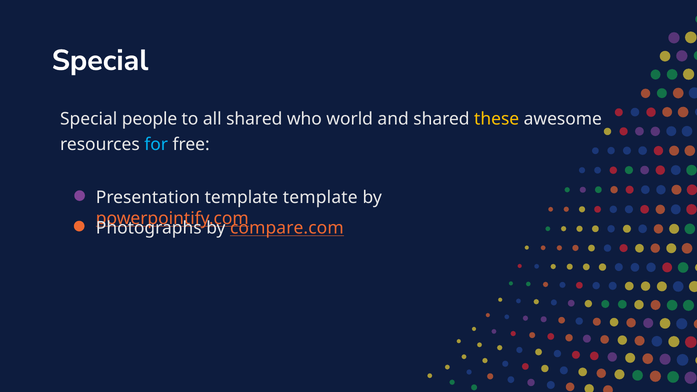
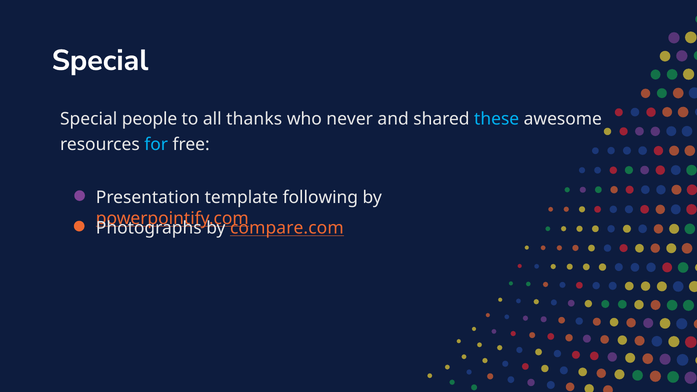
all shared: shared -> thanks (254, 119)
world: world -> never (350, 119)
these colour: yellow -> light blue (497, 119)
template template: template -> following (320, 197)
